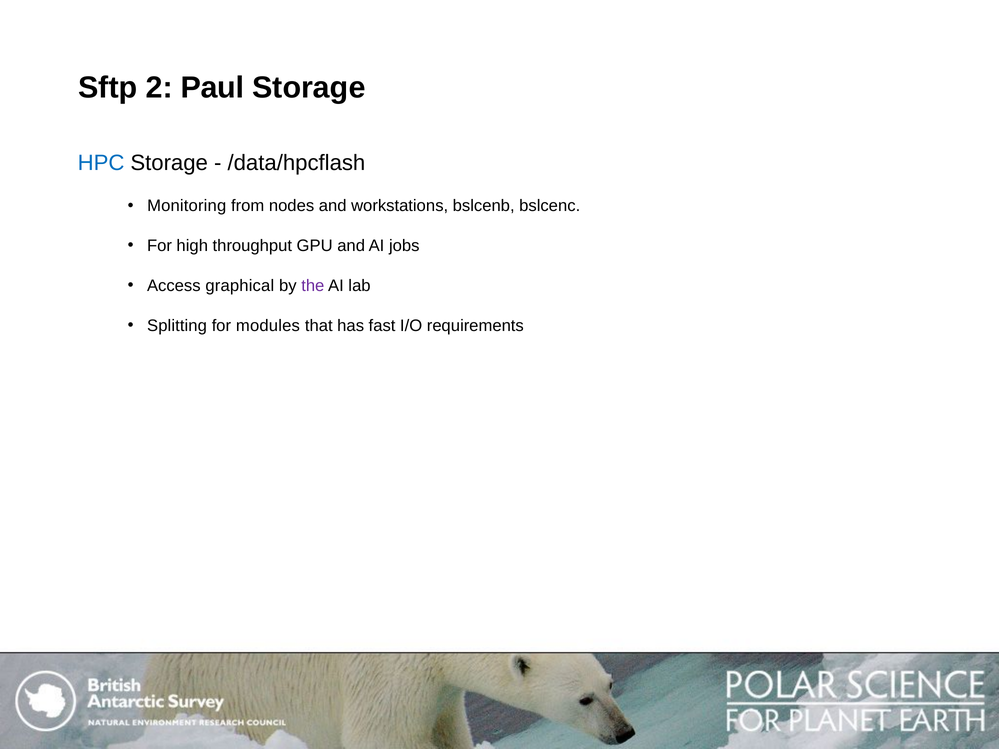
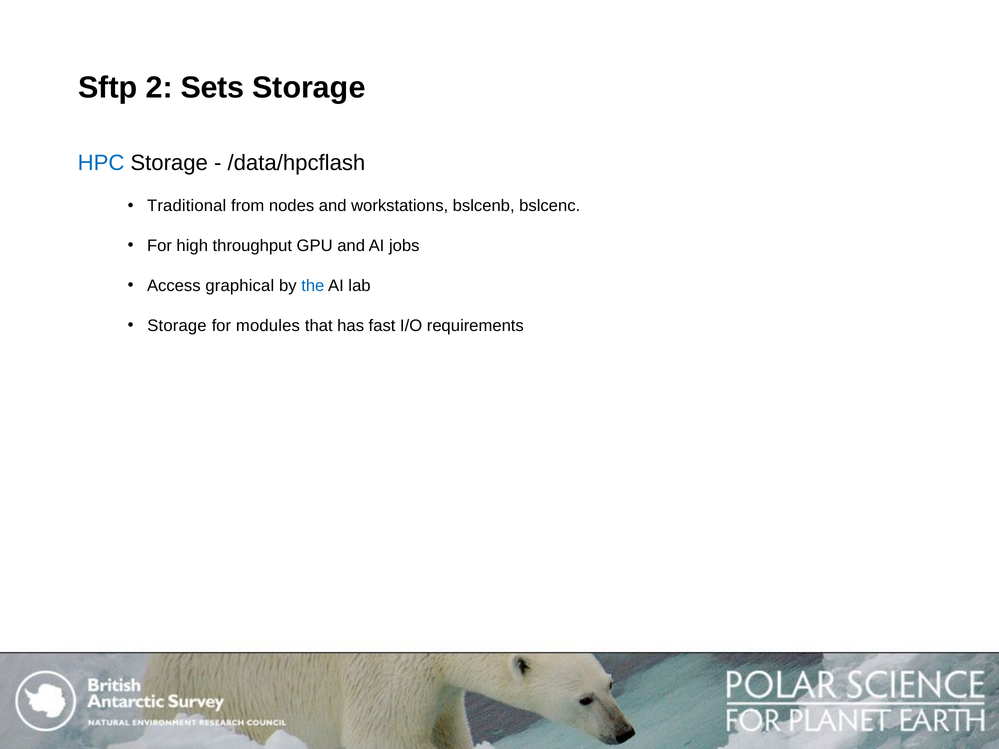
Paul: Paul -> Sets (213, 88)
Monitoring: Monitoring -> Traditional (187, 206)
the colour: purple -> blue (313, 286)
Splitting: Splitting -> Storage (177, 326)
